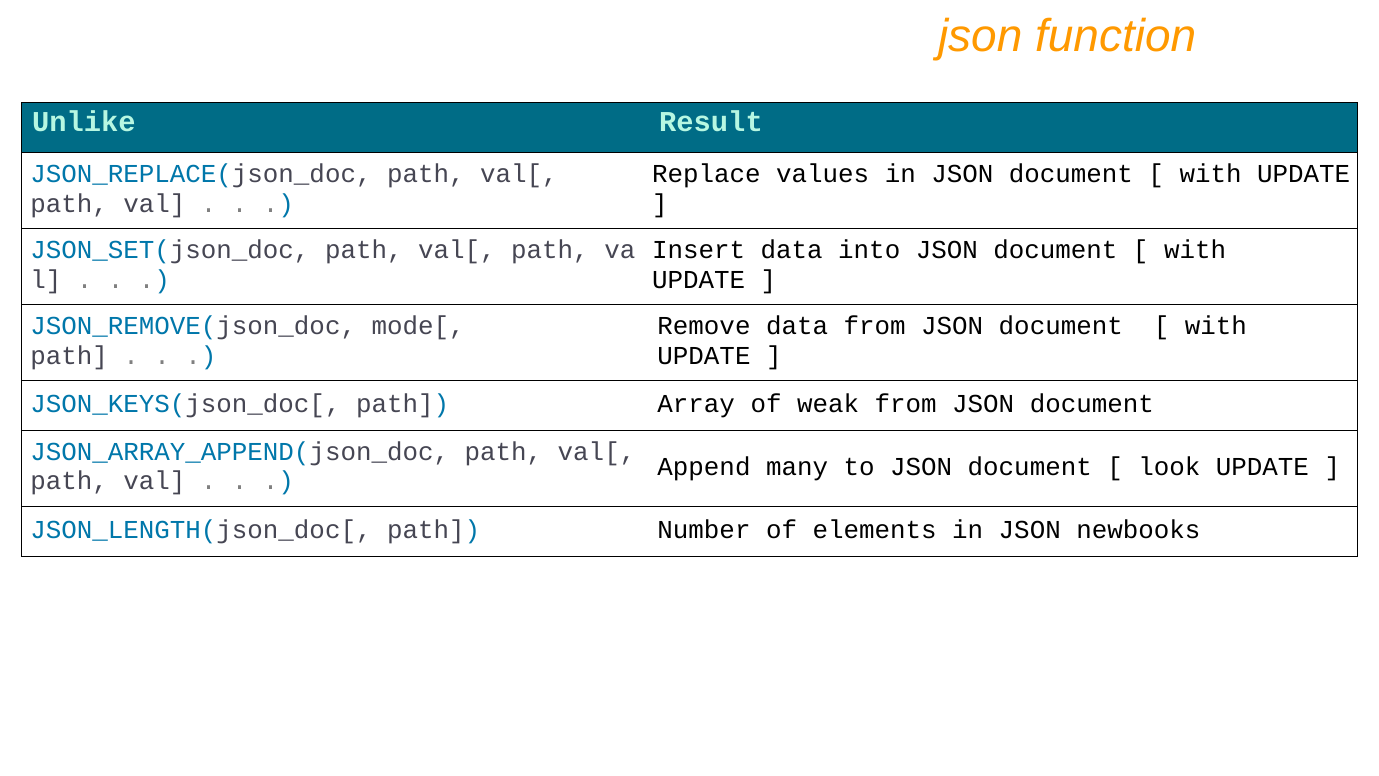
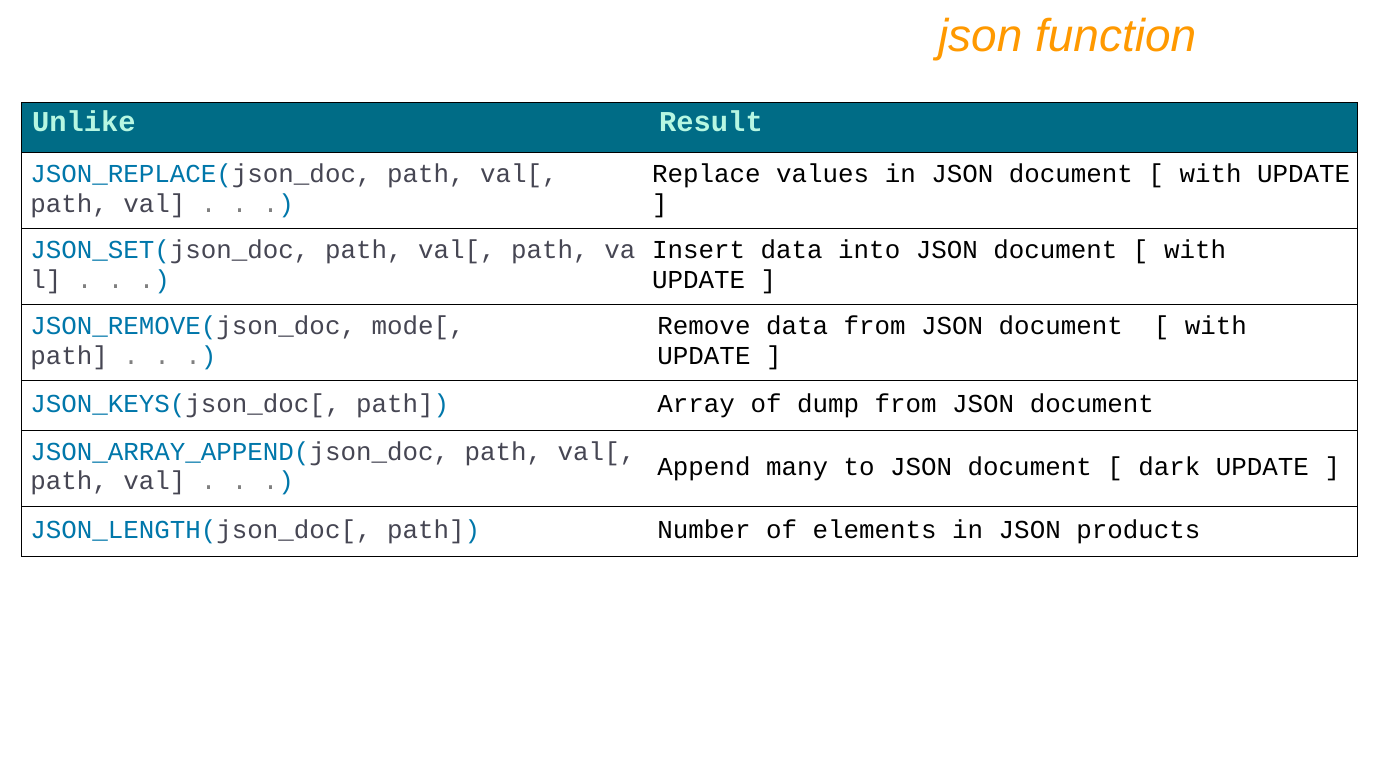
weak: weak -> dump (828, 404)
look: look -> dark (1169, 467)
newbooks: newbooks -> products (1138, 530)
